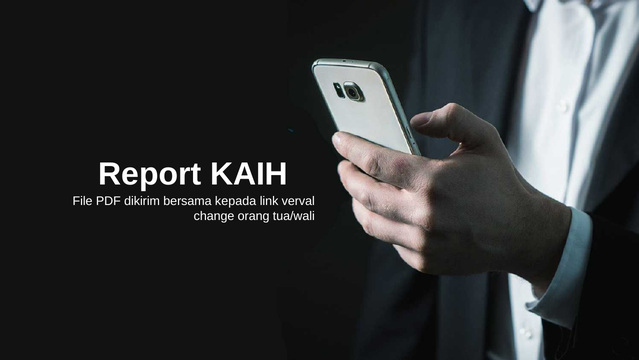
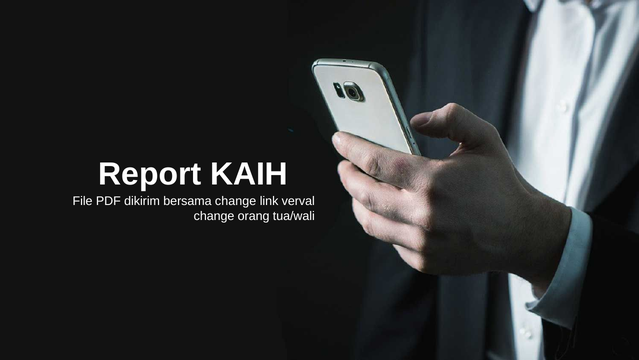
bersama kepada: kepada -> change (236, 201)
